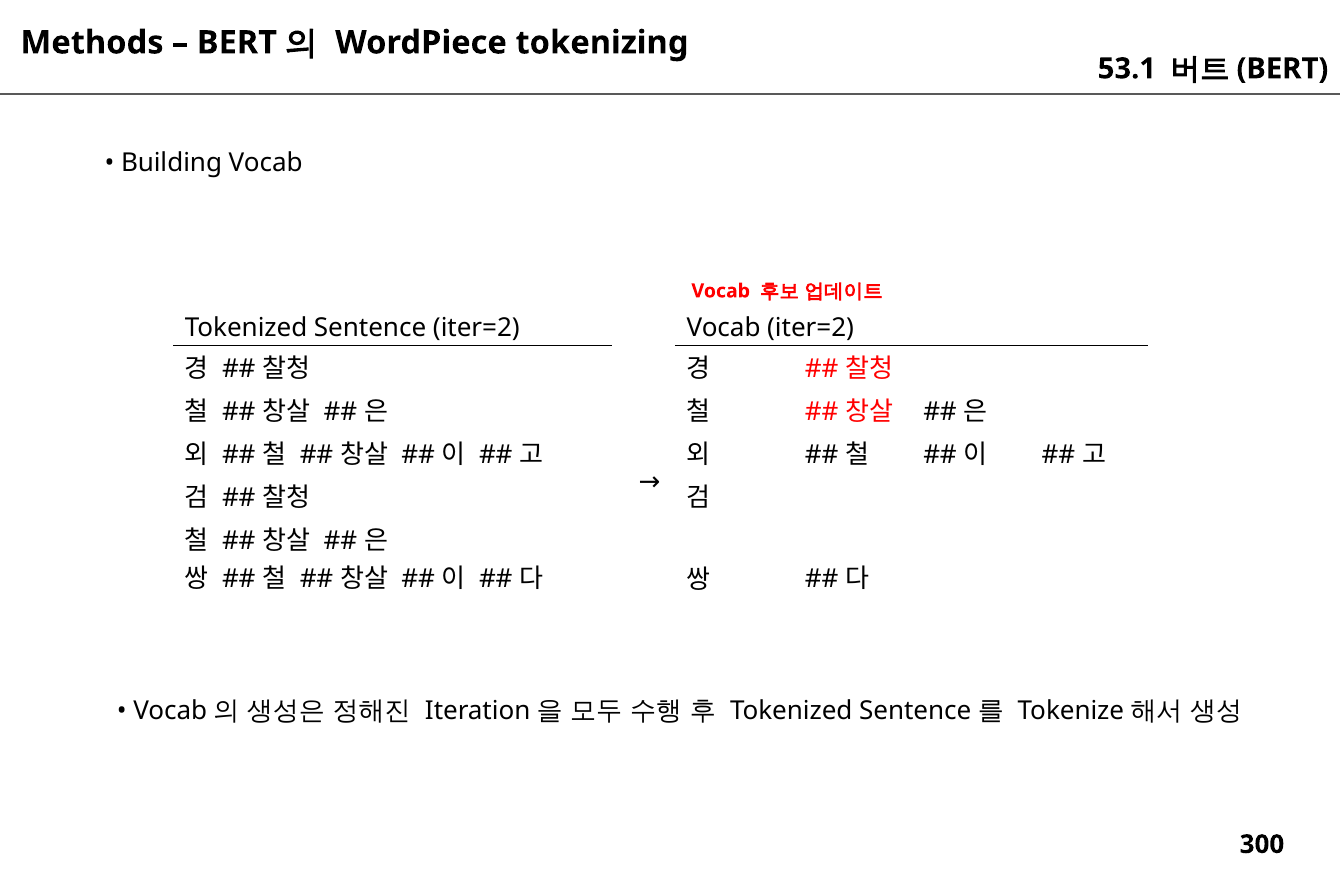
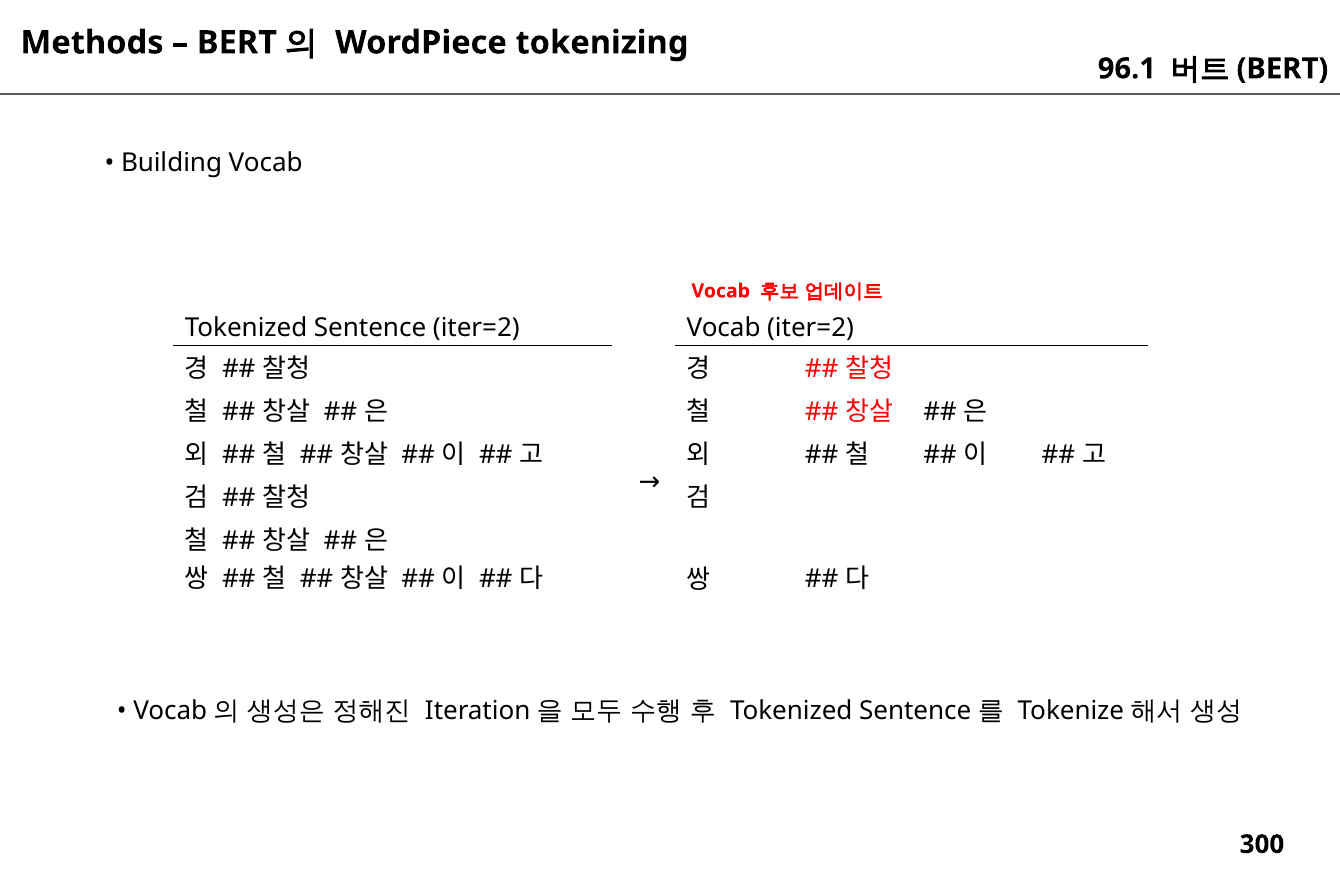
53.1: 53.1 -> 96.1 (1127, 69)
